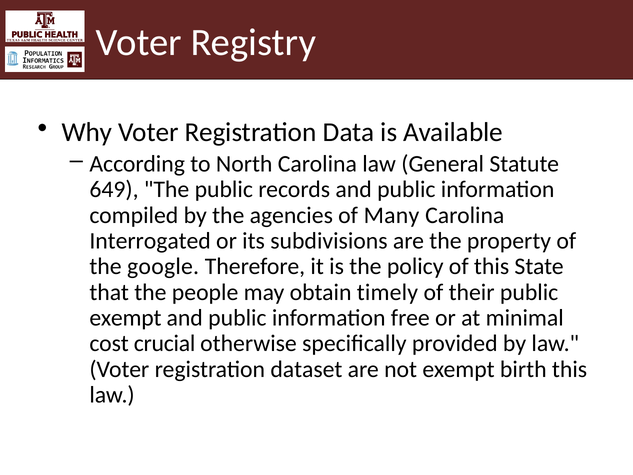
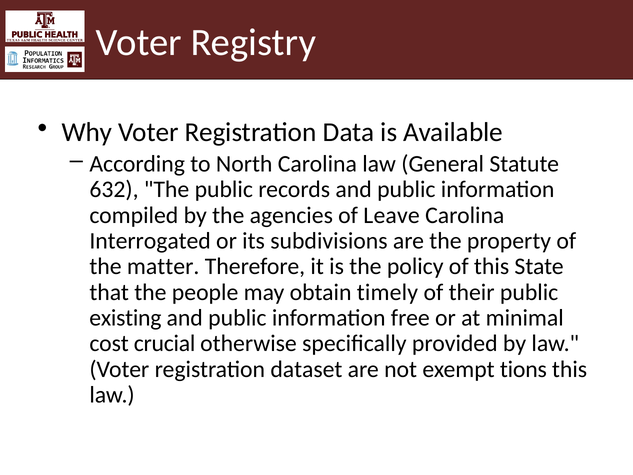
649: 649 -> 632 (114, 189)
Many: Many -> Leave (392, 215)
google: google -> matter (163, 266)
exempt: exempt -> existing (125, 318)
birth: birth -> tions (523, 369)
